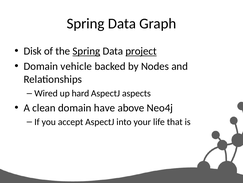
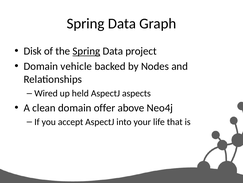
project underline: present -> none (141, 51)
hard: hard -> held (80, 93)
have: have -> offer (105, 107)
